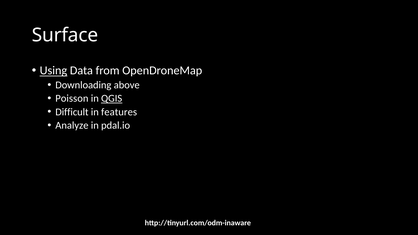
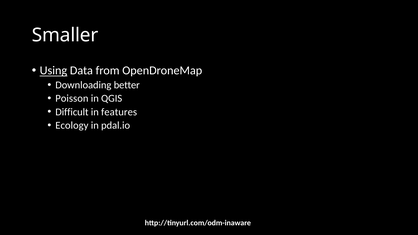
Surface: Surface -> Smaller (65, 35)
above: above -> better (127, 85)
QGIS underline: present -> none (112, 99)
Analyze: Analyze -> Ecology (72, 125)
